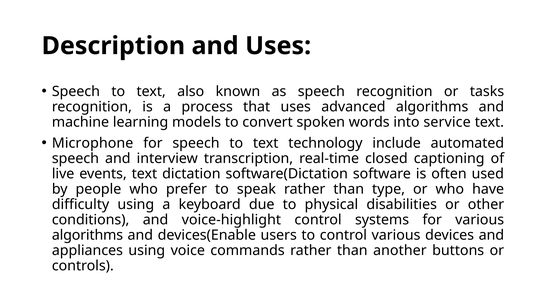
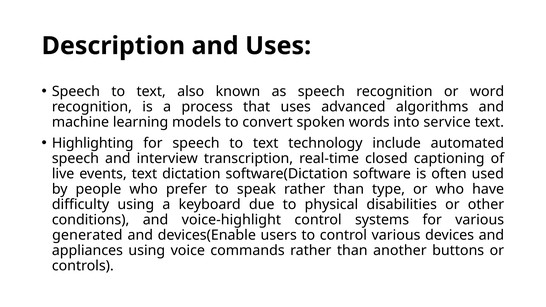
tasks: tasks -> word (487, 91)
Microphone: Microphone -> Highlighting (93, 143)
algorithms: algorithms -> generated (87, 235)
